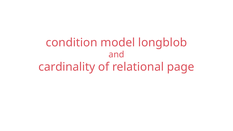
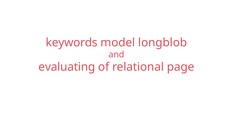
condition: condition -> keywords (72, 43)
cardinality: cardinality -> evaluating (67, 67)
